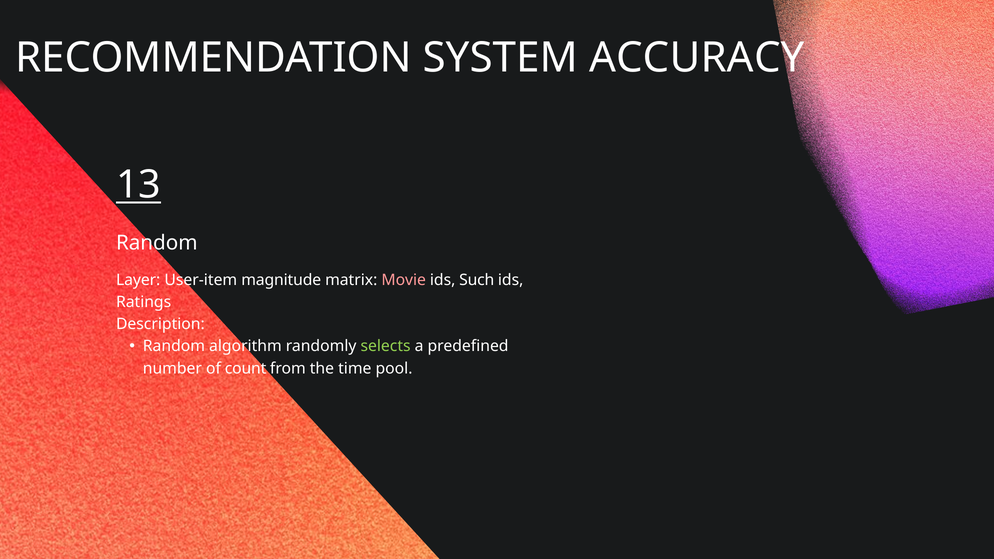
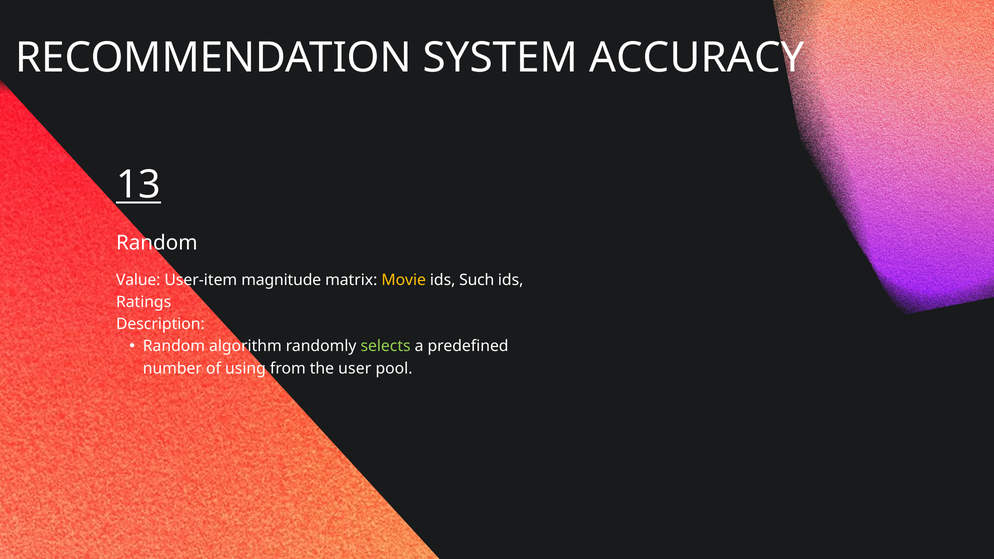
Layer: Layer -> Value (138, 280)
Movie colour: pink -> yellow (404, 280)
count: count -> using (245, 368)
time: time -> user (355, 368)
